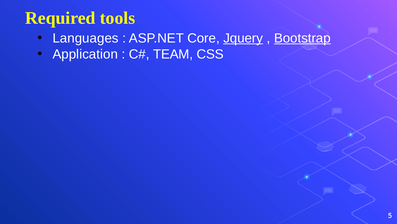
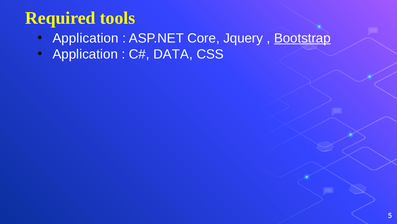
Languages: Languages -> Application (86, 38)
Jquery underline: present -> none (243, 38)
TEAM: TEAM -> DATA (173, 54)
